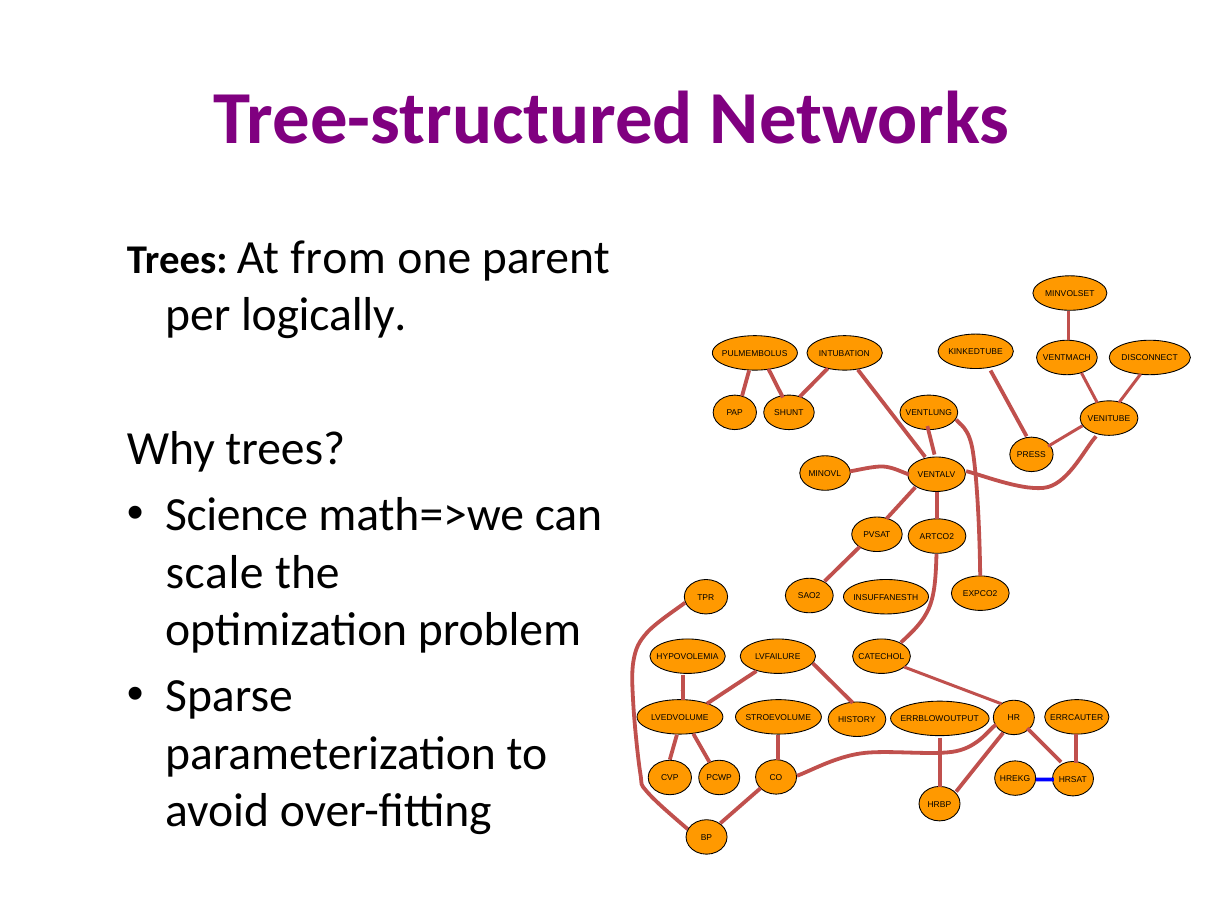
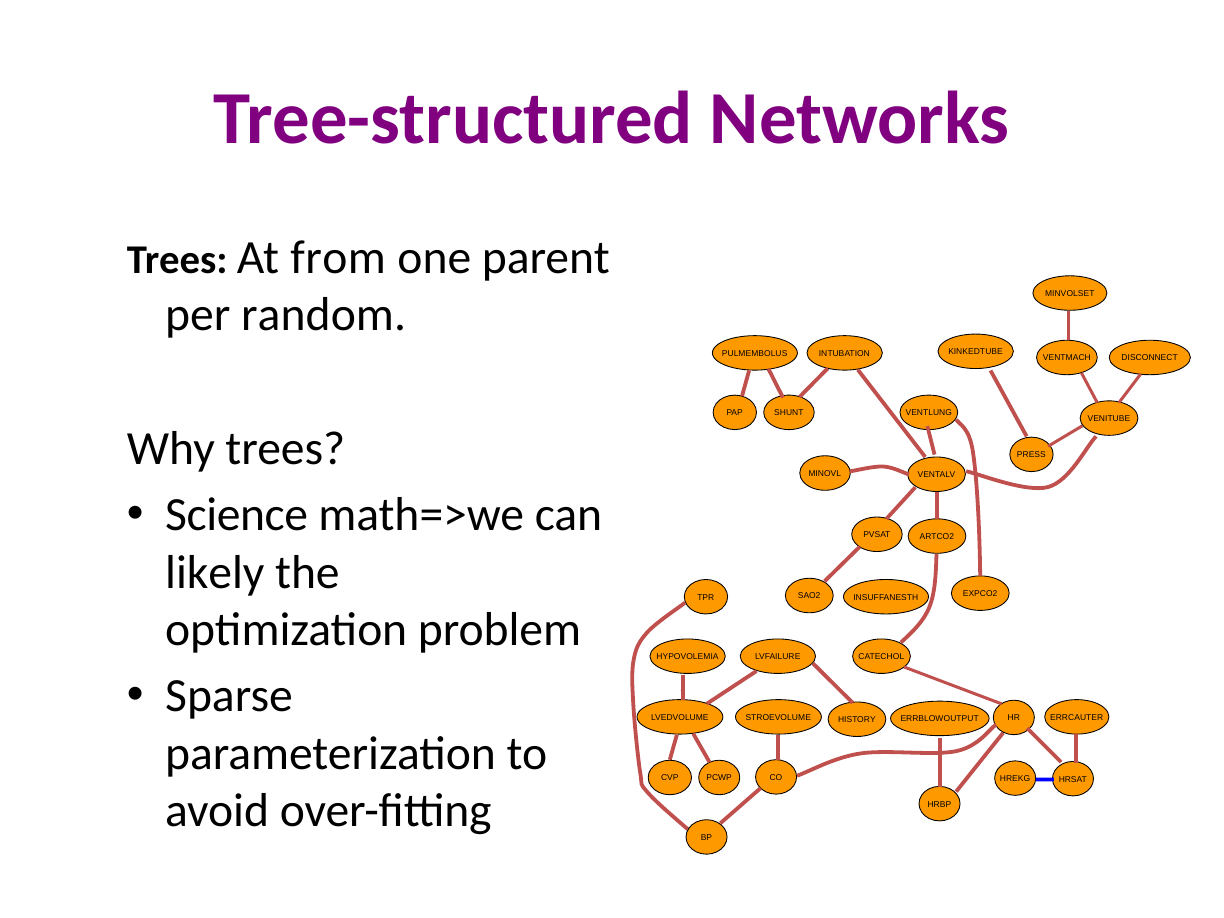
logically: logically -> random (324, 315)
scale: scale -> likely (215, 572)
